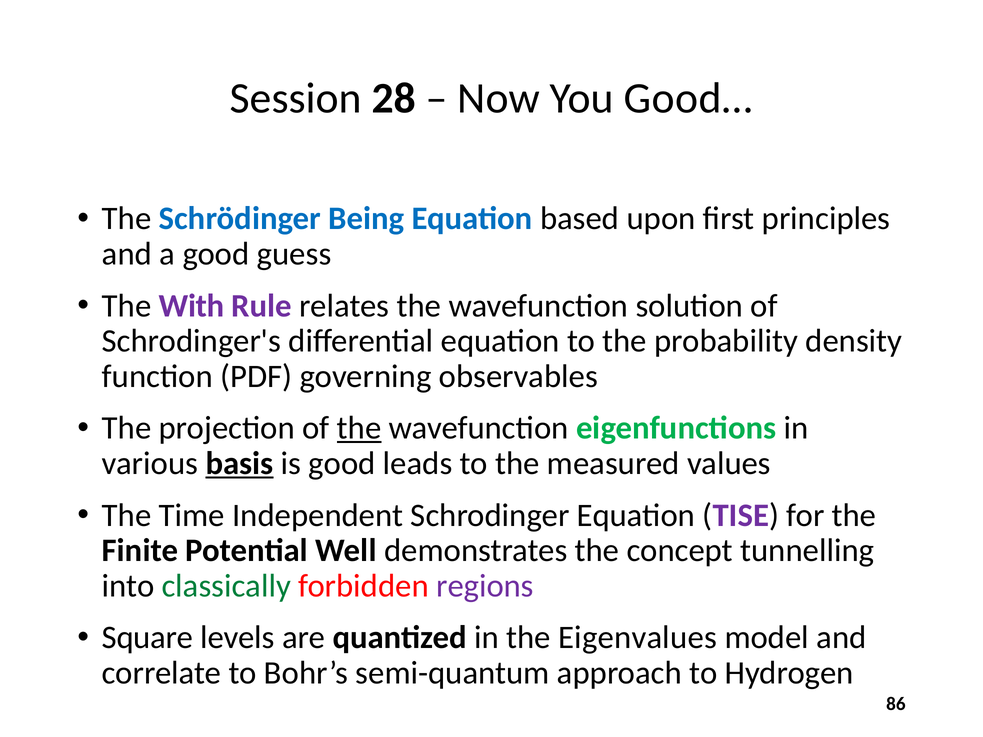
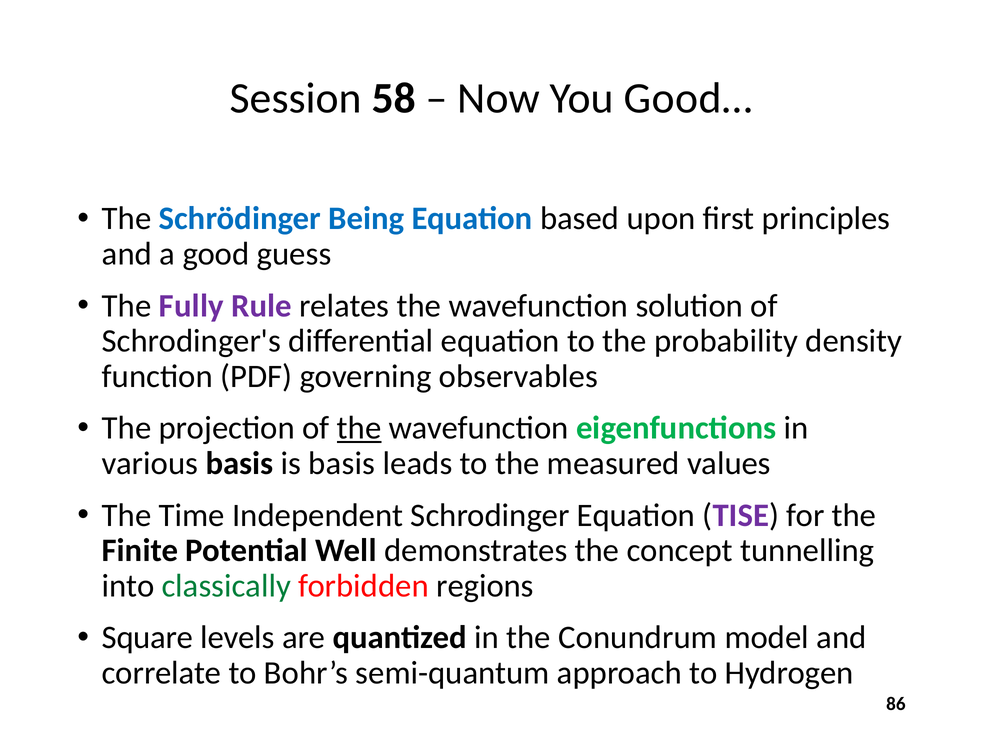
28: 28 -> 58 (394, 98)
With: With -> Fully (191, 306)
basis underline: present -> none (239, 464)
is good: good -> basis (342, 464)
regions colour: purple -> black (485, 586)
Eigenvalues: Eigenvalues -> Conundrum (638, 638)
